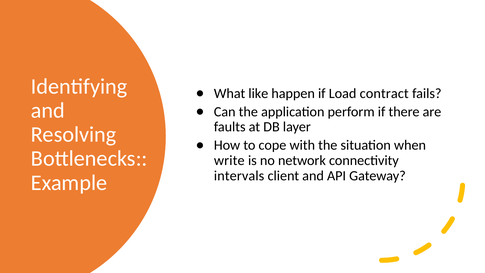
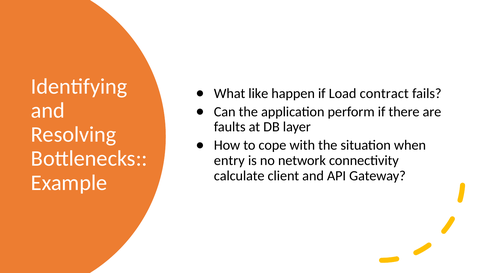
write: write -> entry (229, 160)
intervals: intervals -> calculate (239, 176)
